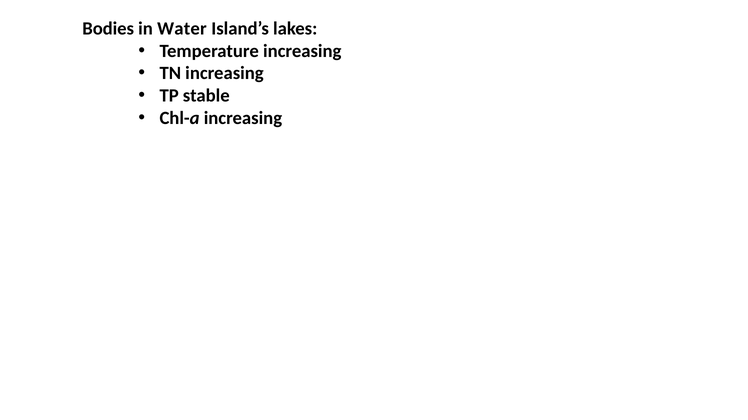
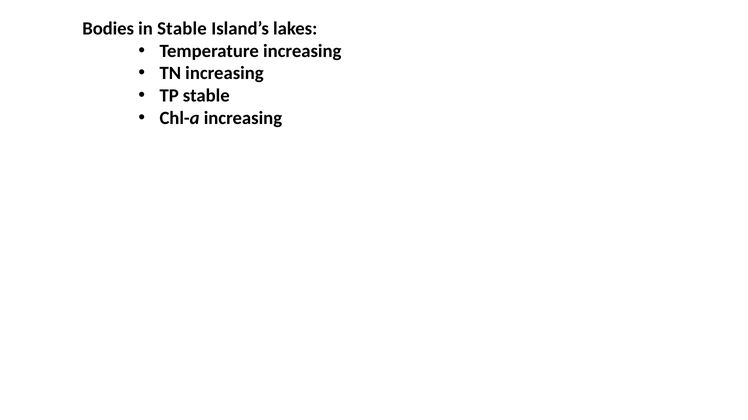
in Water: Water -> Stable (182, 29)
